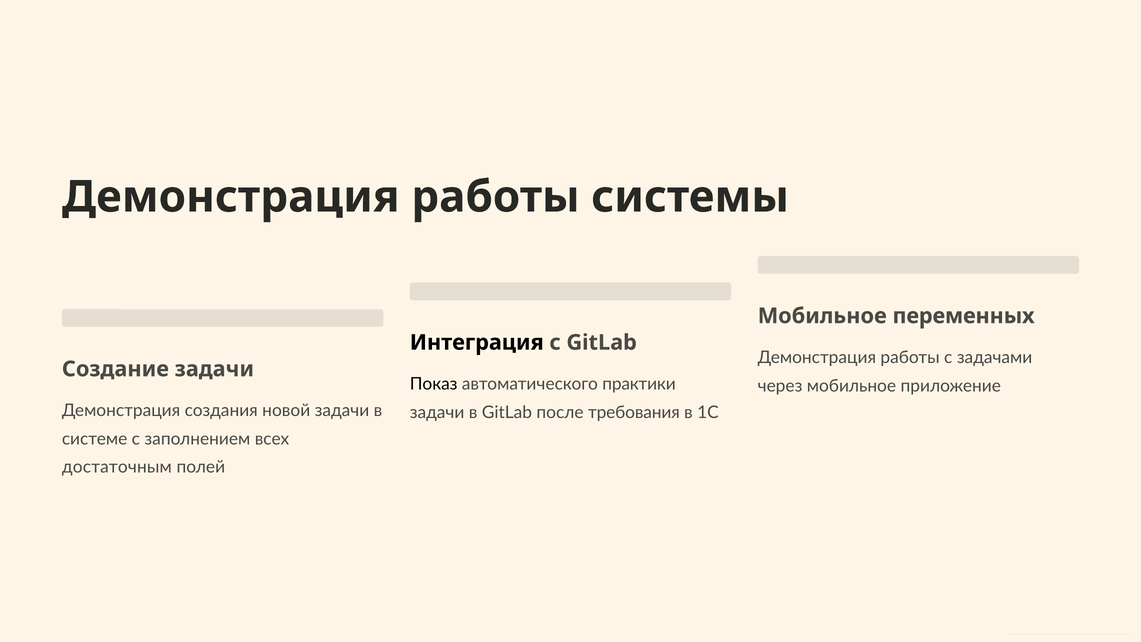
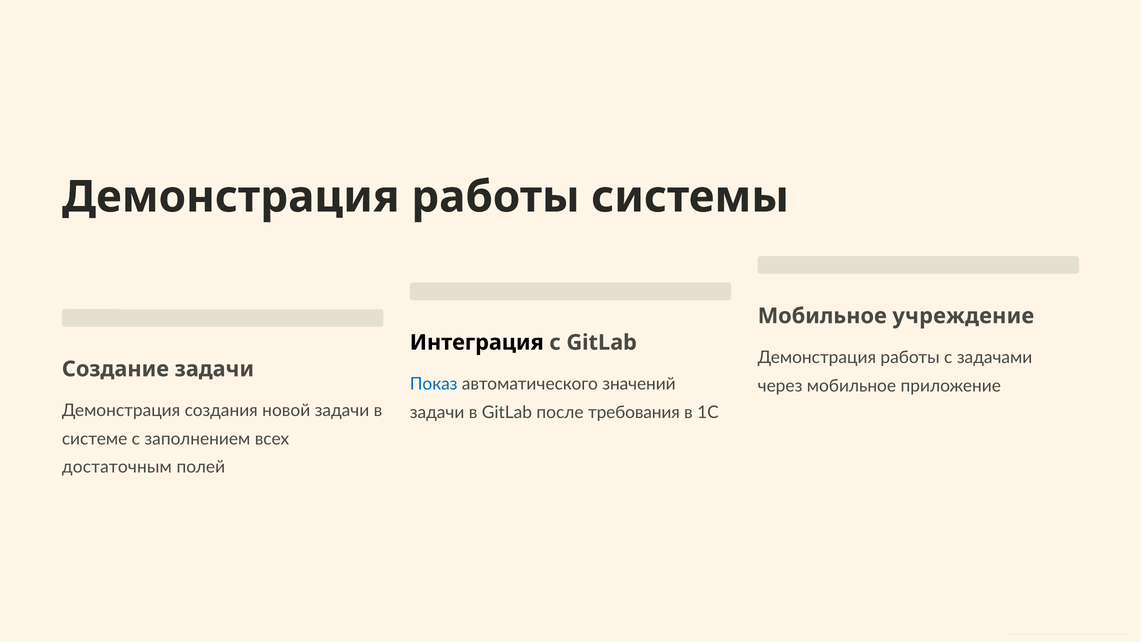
переменных: переменных -> учреждение (963, 316)
Показ colour: black -> blue (434, 384)
практики: практики -> значений (639, 384)
